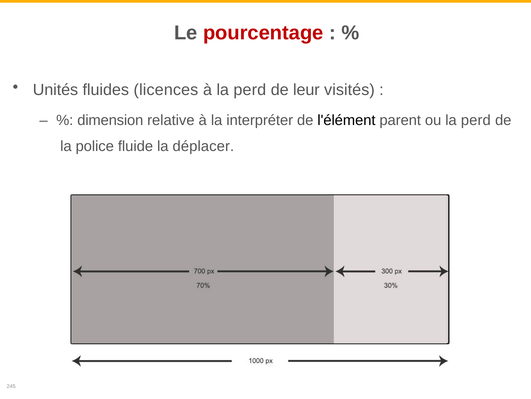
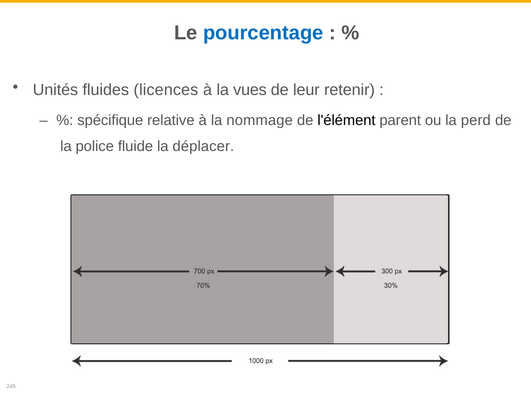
pourcentage colour: red -> blue (263, 33)
à la perd: perd -> vues (250, 90)
visités: visités -> retenir (349, 90)
dimension: dimension -> spécifique (110, 120)
interpréter: interpréter -> nommage (260, 120)
